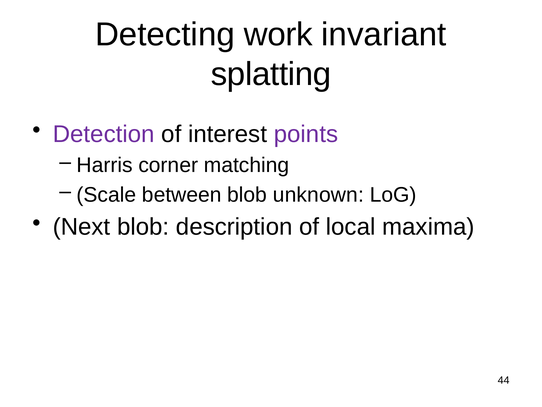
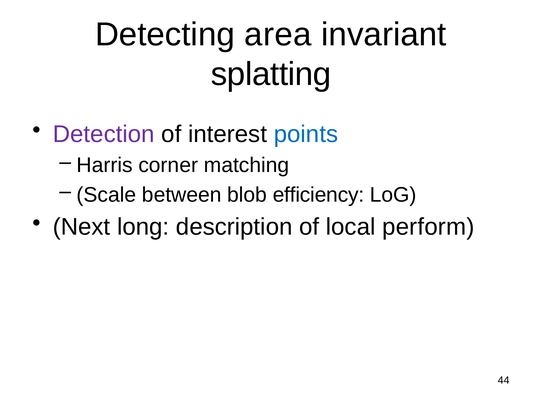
work: work -> area (278, 34)
points colour: purple -> blue (306, 134)
unknown: unknown -> efficiency (319, 195)
Next blob: blob -> long (143, 227)
maxima: maxima -> perform (428, 227)
